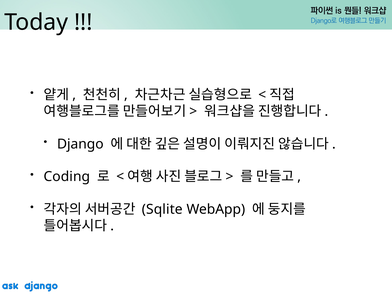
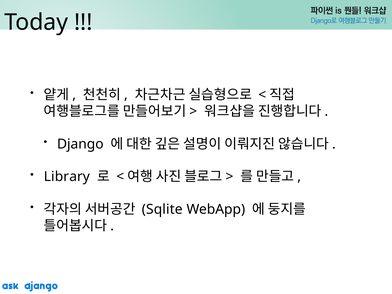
Coding: Coding -> Library (67, 177)
